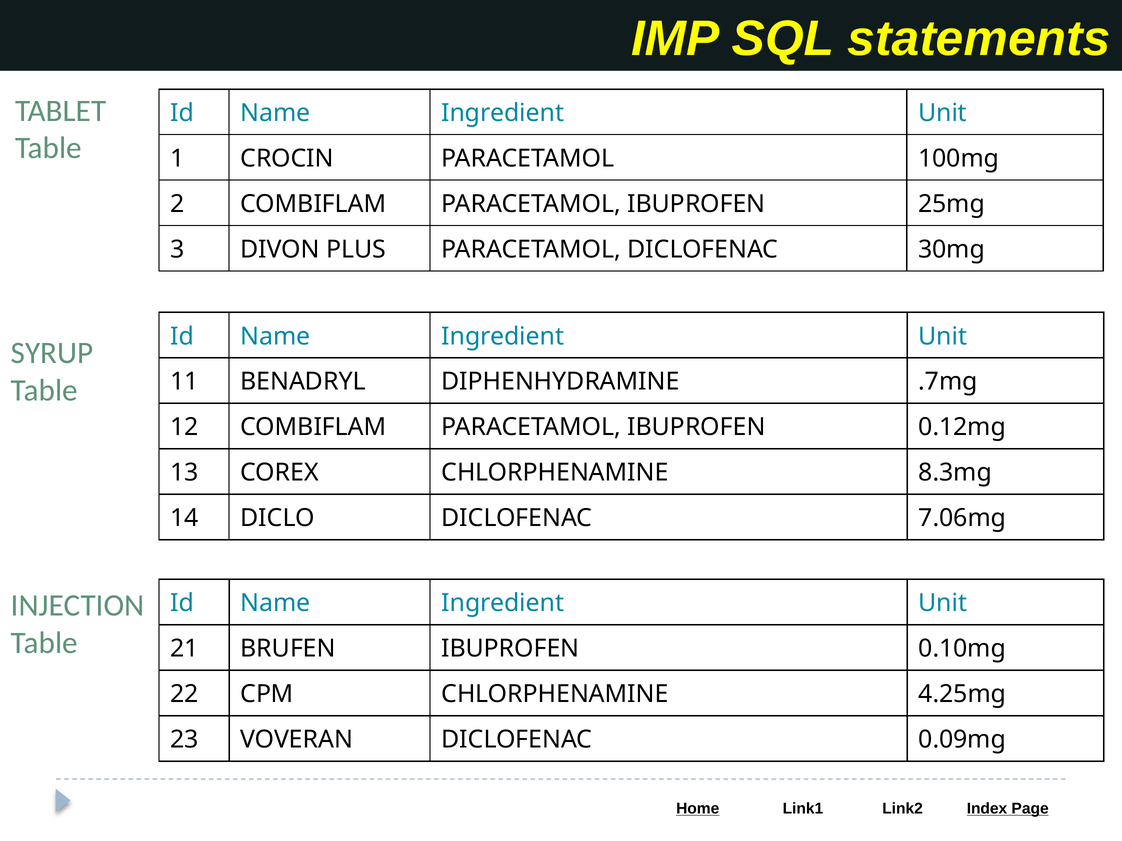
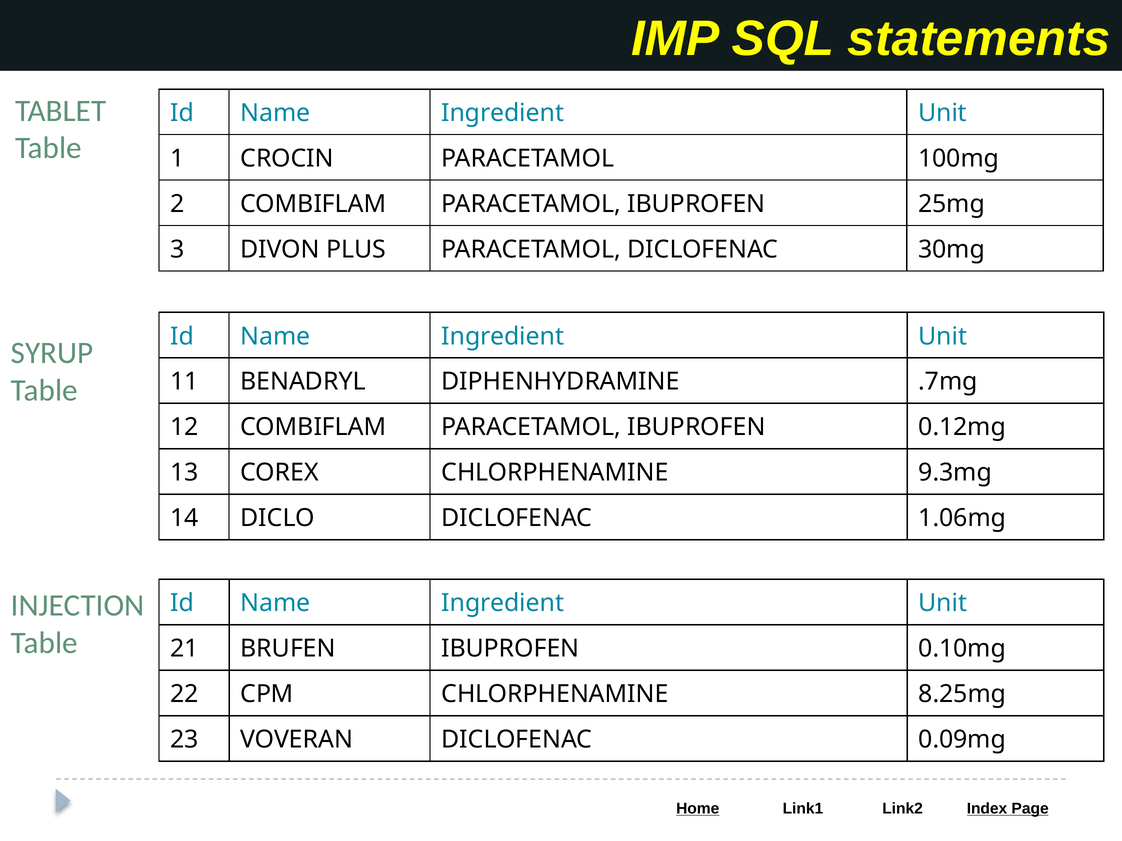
8.3mg: 8.3mg -> 9.3mg (955, 473)
7.06mg: 7.06mg -> 1.06mg (962, 519)
4.25mg: 4.25mg -> 8.25mg (962, 695)
